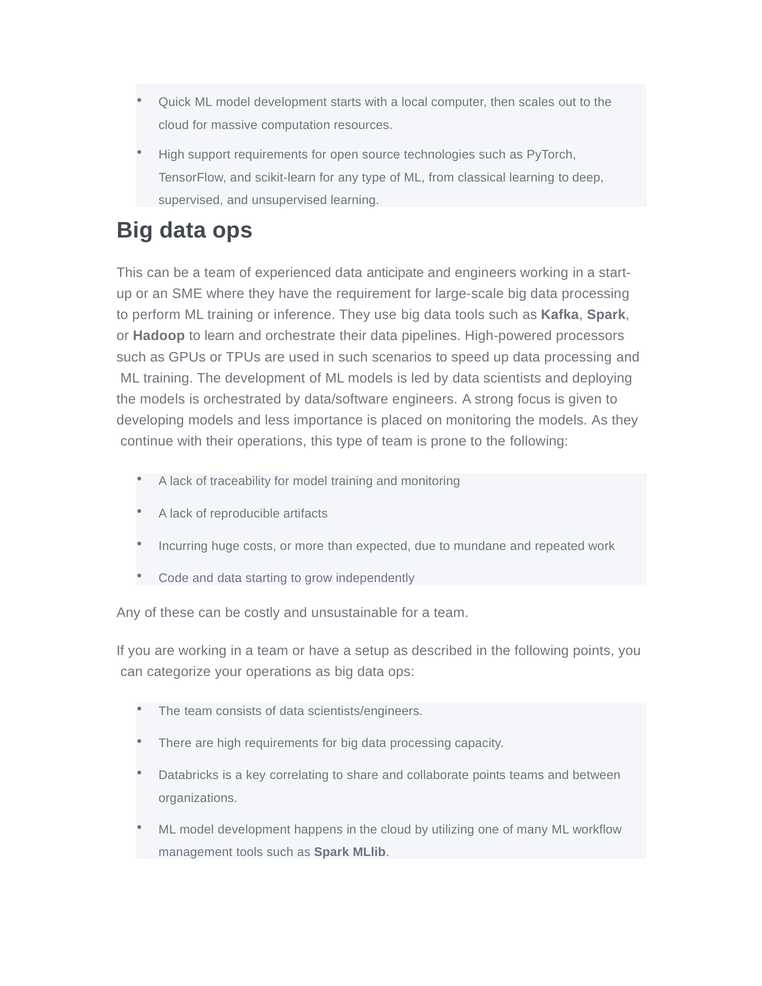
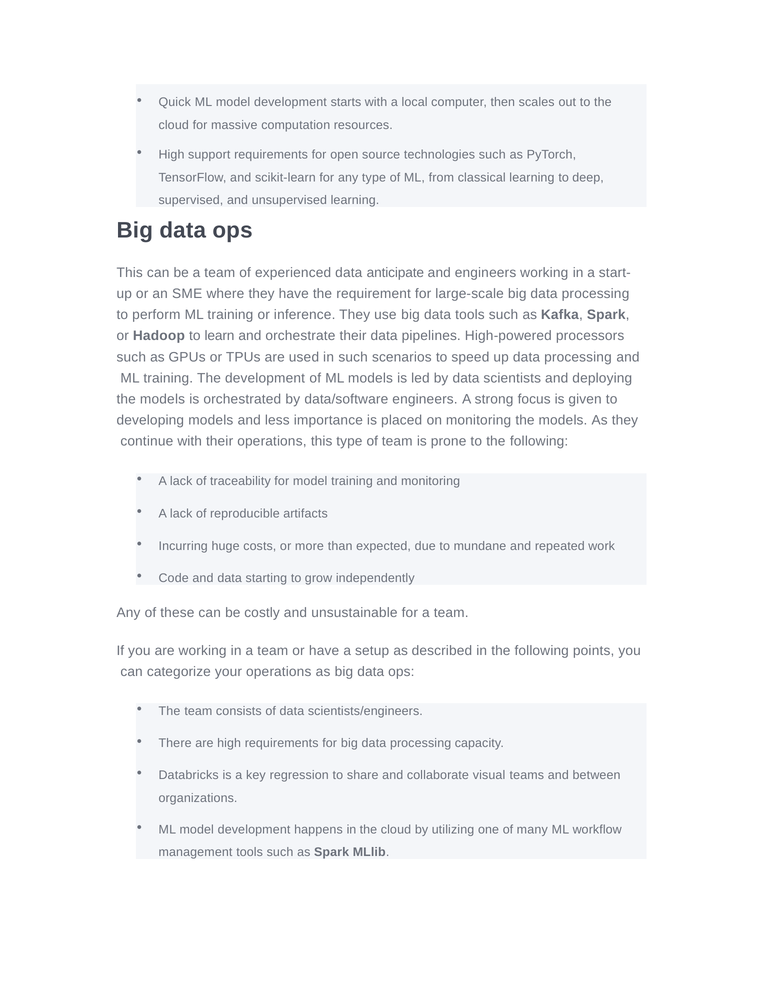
correlating: correlating -> regression (299, 775)
collaborate points: points -> visual (489, 775)
